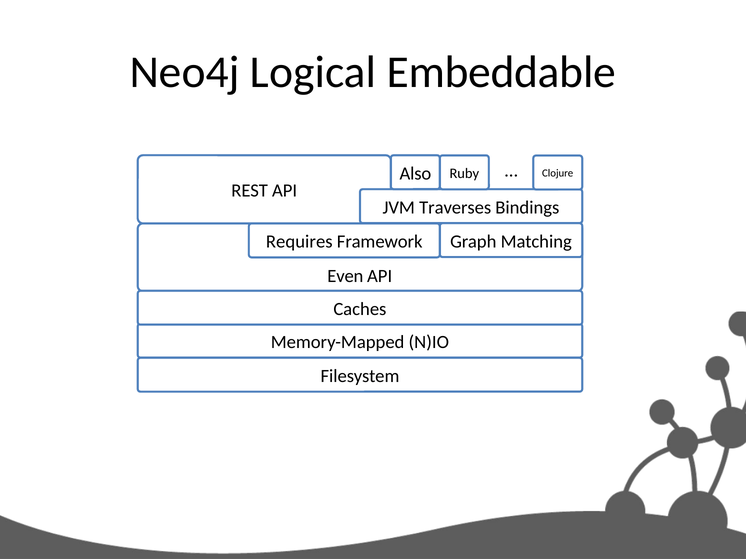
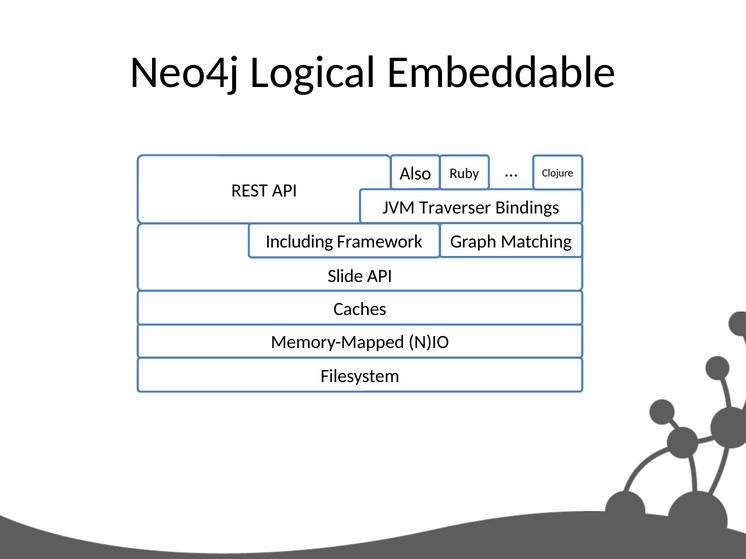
Traverses: Traverses -> Traverser (455, 208)
Requires: Requires -> Including (299, 242)
Even: Even -> Slide (345, 276)
